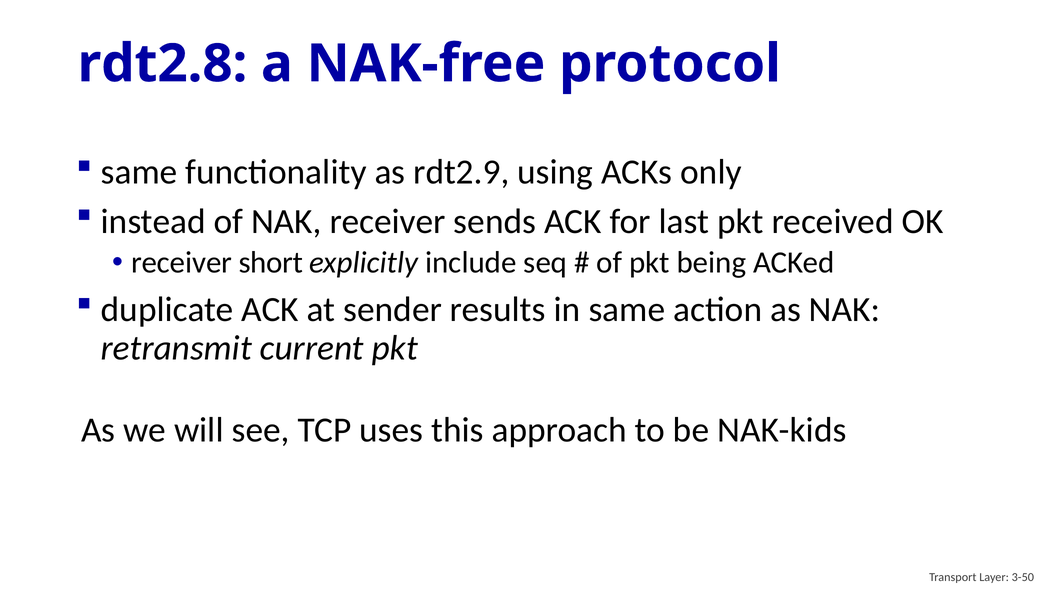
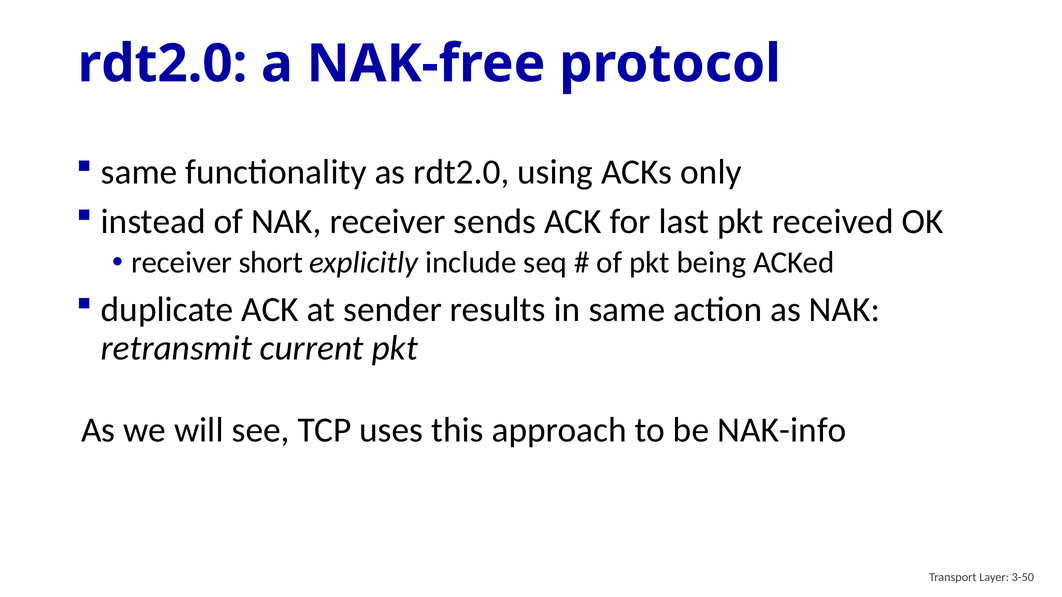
rdt2.8: rdt2.8 -> rdt2.0 (162, 64)
as rdt2.9: rdt2.9 -> rdt2.0 (461, 172)
NAK-kids: NAK-kids -> NAK-info (782, 430)
